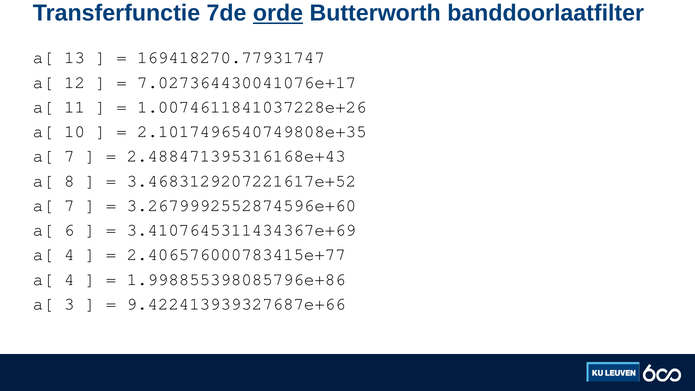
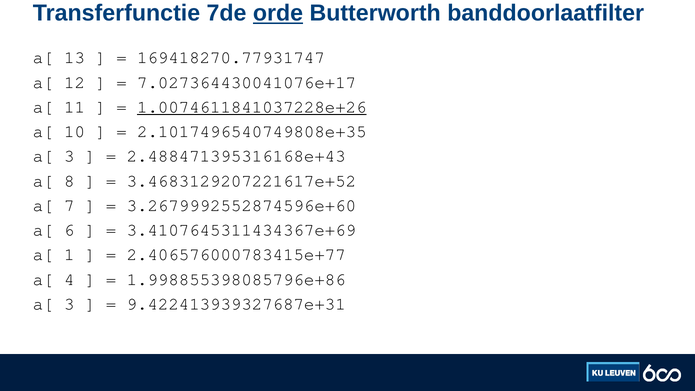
1.0074611841037228e+26 underline: none -> present (252, 107)
7: 7 -> 3 (69, 156)
4: 4 -> 1 (69, 255)
9.422413939327687e+66: 9.422413939327687e+66 -> 9.422413939327687e+31 (236, 304)
